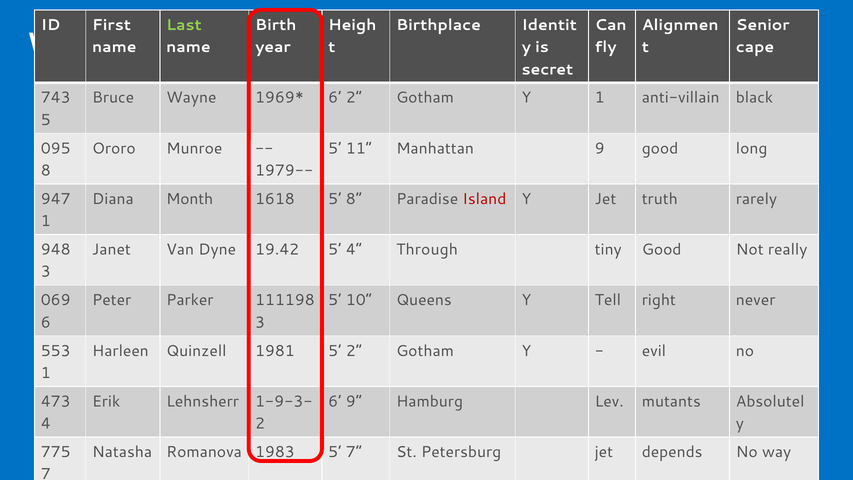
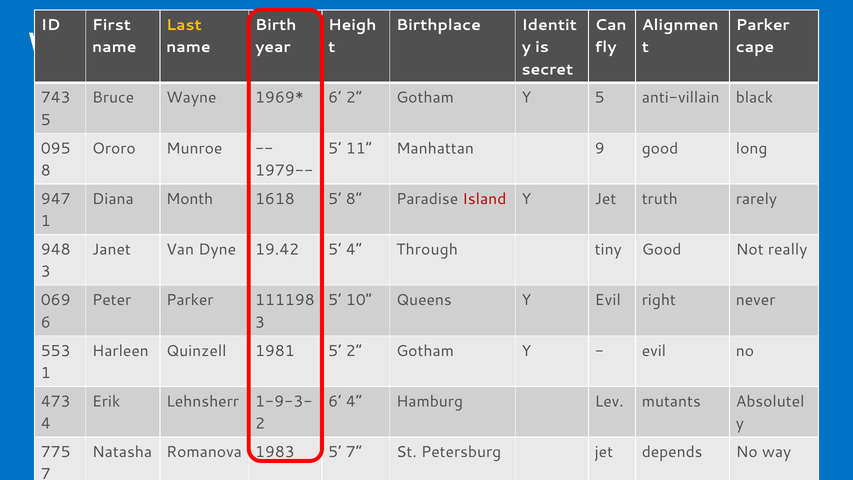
Last colour: light green -> yellow (184, 25)
Senior: Senior -> Parker (763, 25)
Y 1: 1 -> 5 (600, 98)
Y Tell: Tell -> Evil (608, 300)
9: 9 -> 4 (354, 401)
